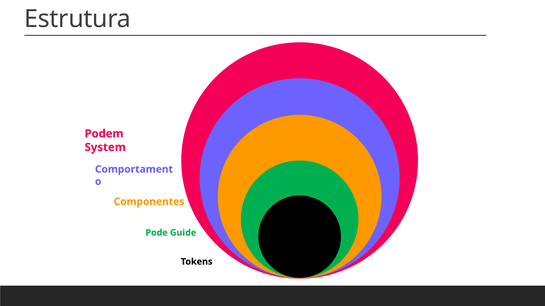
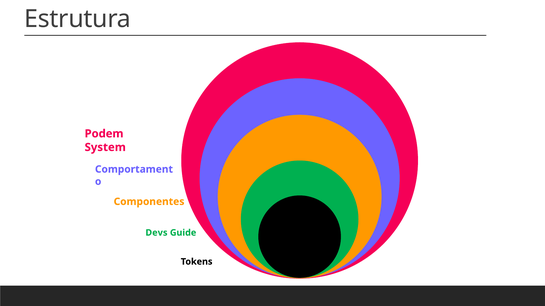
Pode: Pode -> Devs (156, 233)
